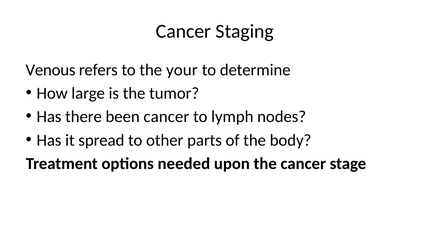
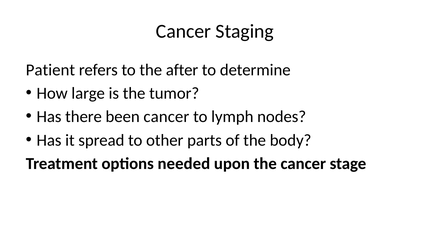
Venous: Venous -> Patient (50, 70)
your: your -> after (182, 70)
